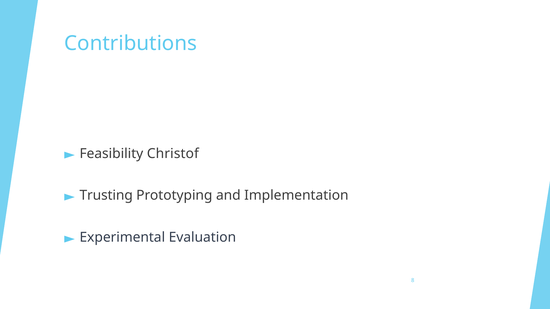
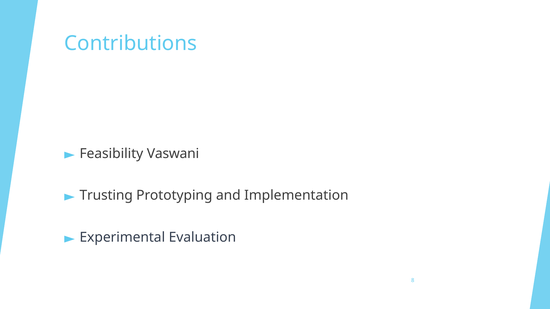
Christof: Christof -> Vaswani (173, 154)
